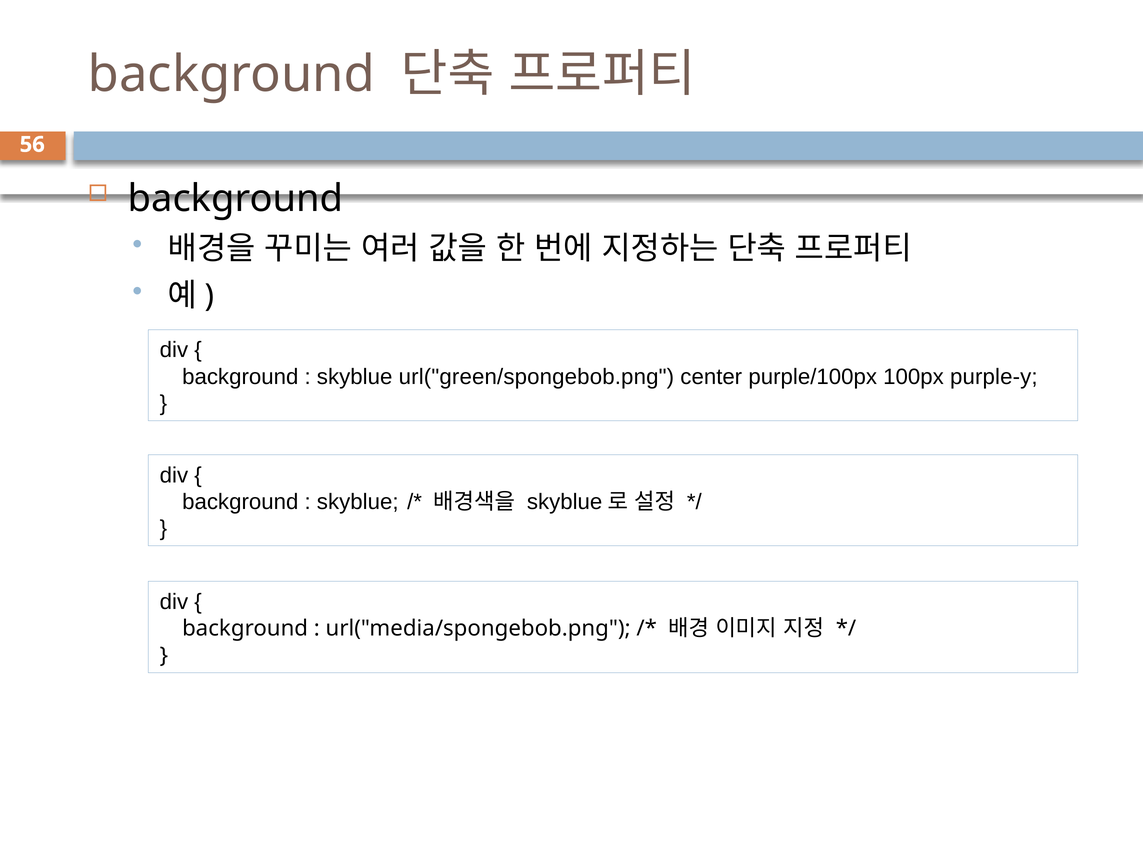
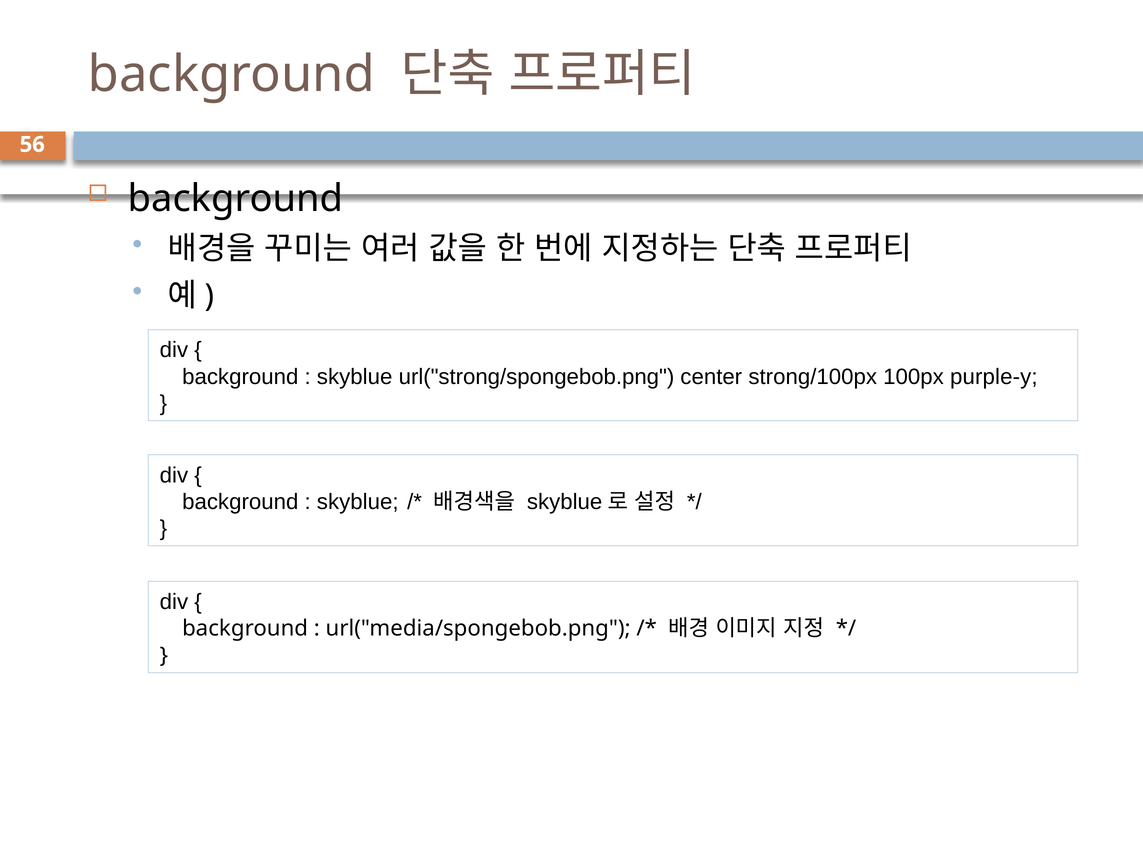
url("green/spongebob.png: url("green/spongebob.png -> url("strong/spongebob.png (536, 377)
purple/100px: purple/100px -> strong/100px (813, 377)
